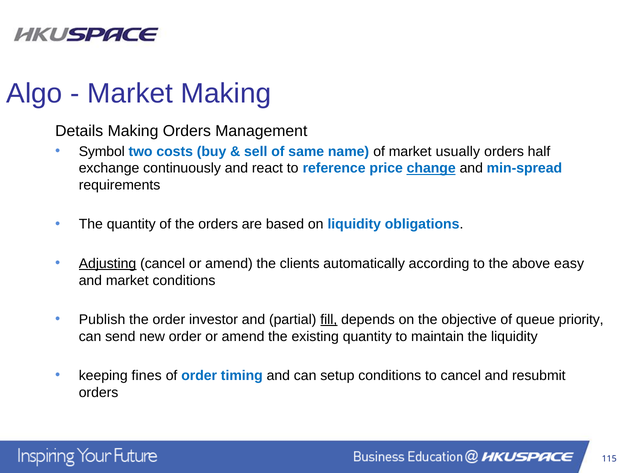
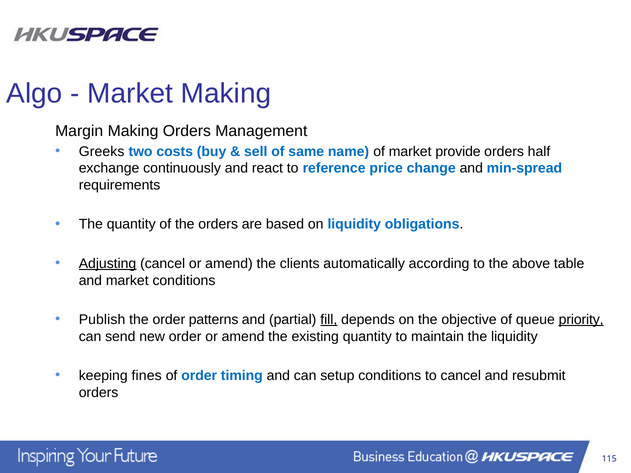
Details: Details -> Margin (79, 131)
Symbol: Symbol -> Greeks (102, 152)
usually: usually -> provide (458, 152)
change underline: present -> none (431, 168)
easy: easy -> table (569, 264)
investor: investor -> patterns (214, 320)
priority underline: none -> present (581, 320)
